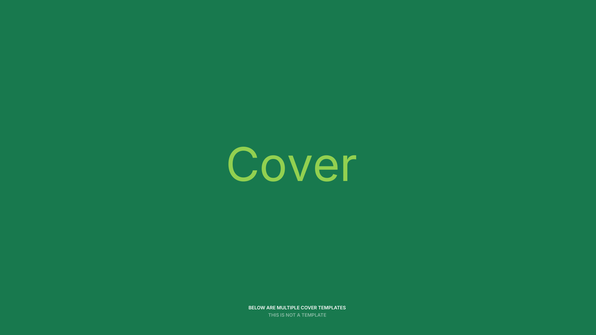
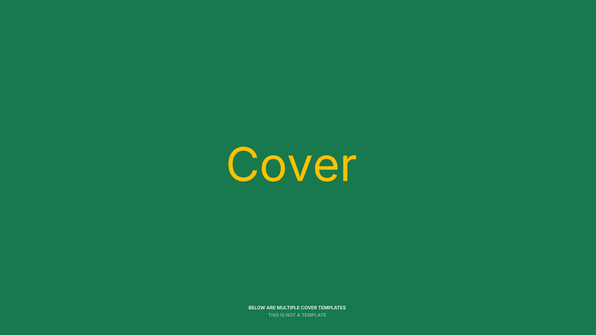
Cover colour: light green -> yellow (292, 166)
